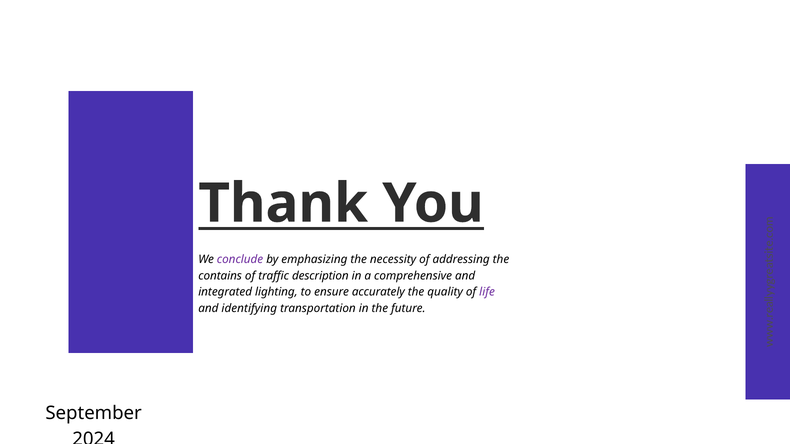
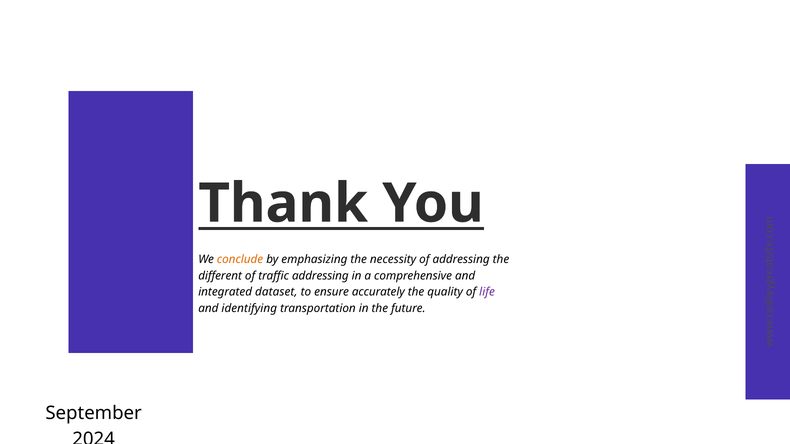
conclude colour: purple -> orange (240, 260)
contains: contains -> different (220, 276)
traffic description: description -> addressing (320, 276)
lighting: lighting -> dataset (276, 292)
